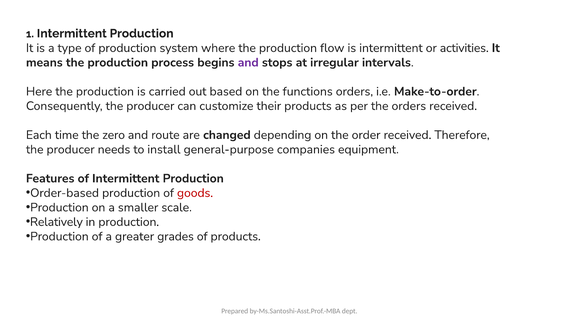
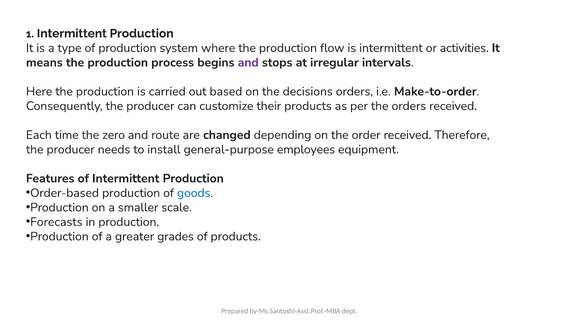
functions: functions -> decisions (308, 91)
companies: companies -> employees (306, 149)
goods colour: red -> blue (195, 193)
Relatively: Relatively -> Forecasts (56, 222)
